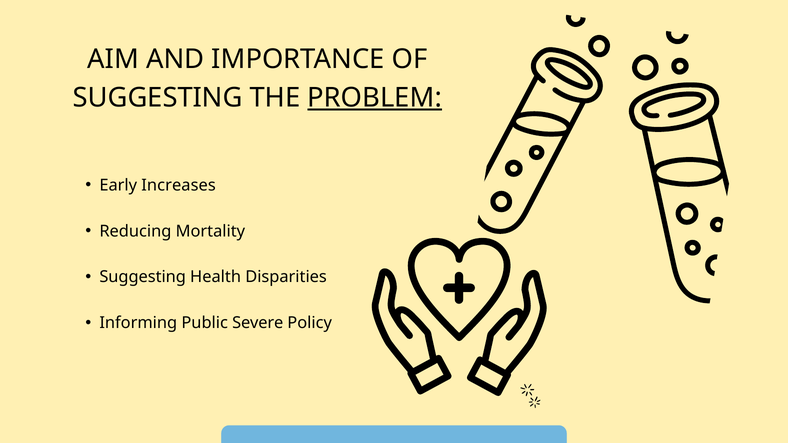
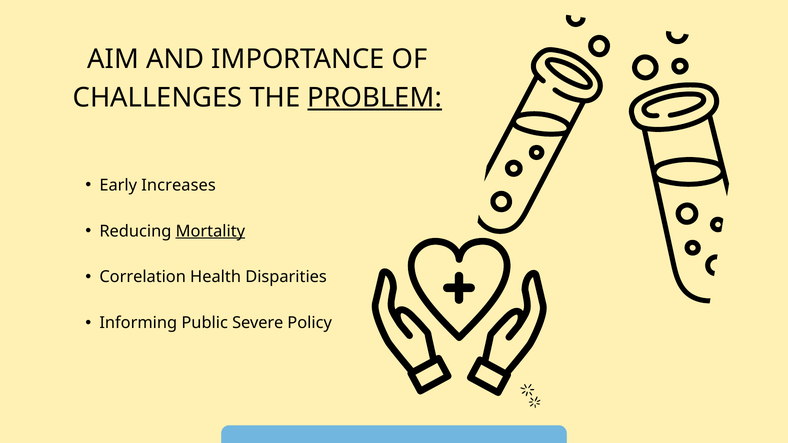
SUGGESTING: SUGGESTING -> CHALLENGES (158, 98)
Mortality underline: none -> present (210, 231)
Suggesting: Suggesting -> Correlation (143, 277)
